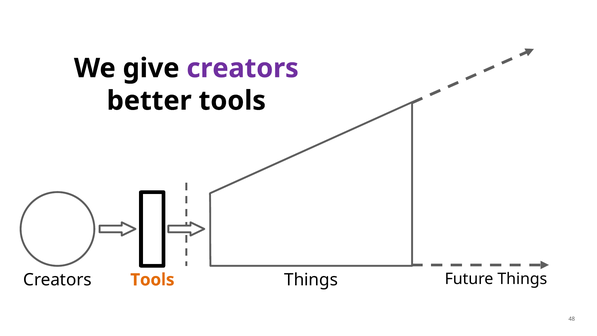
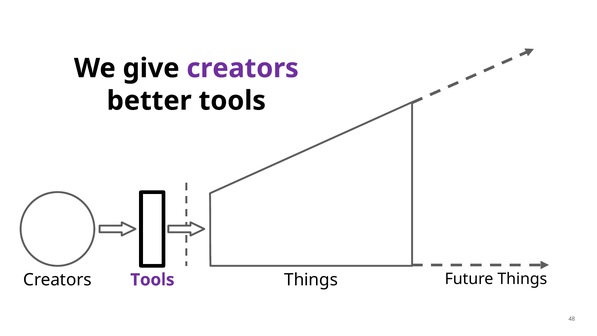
Tools colour: orange -> purple (152, 280)
